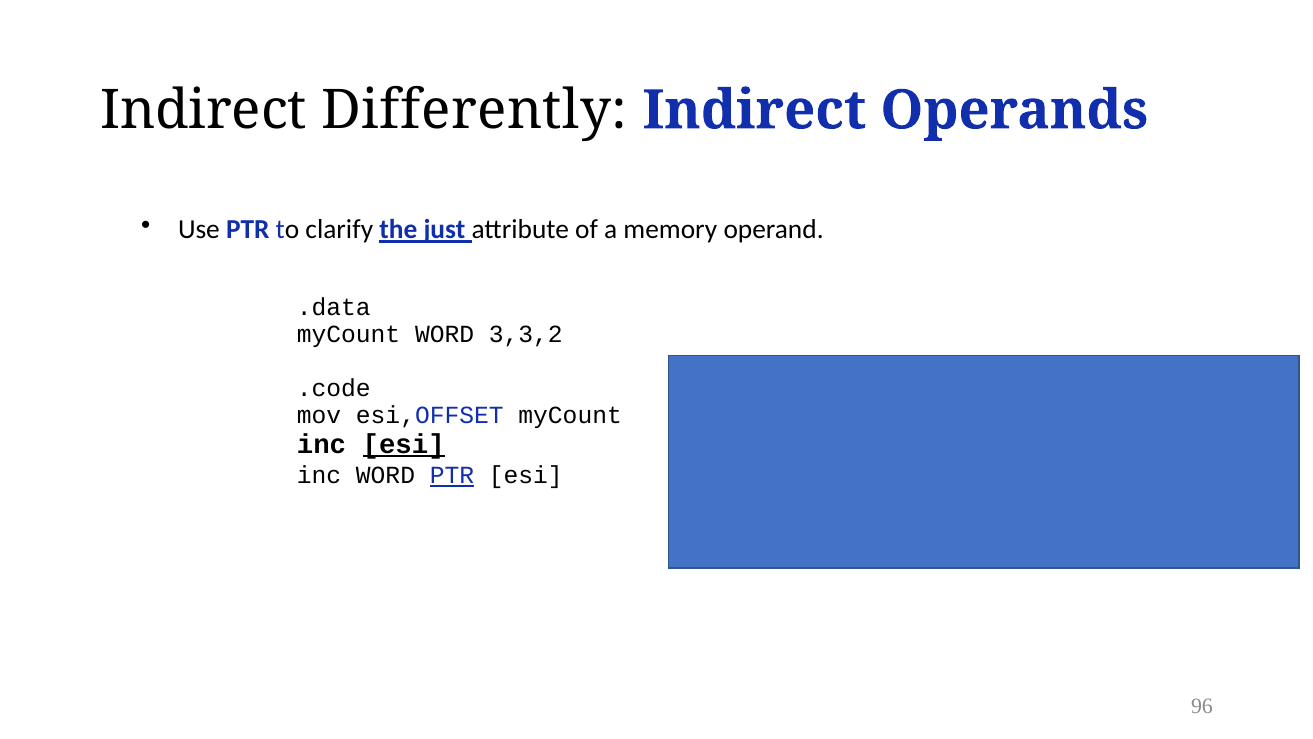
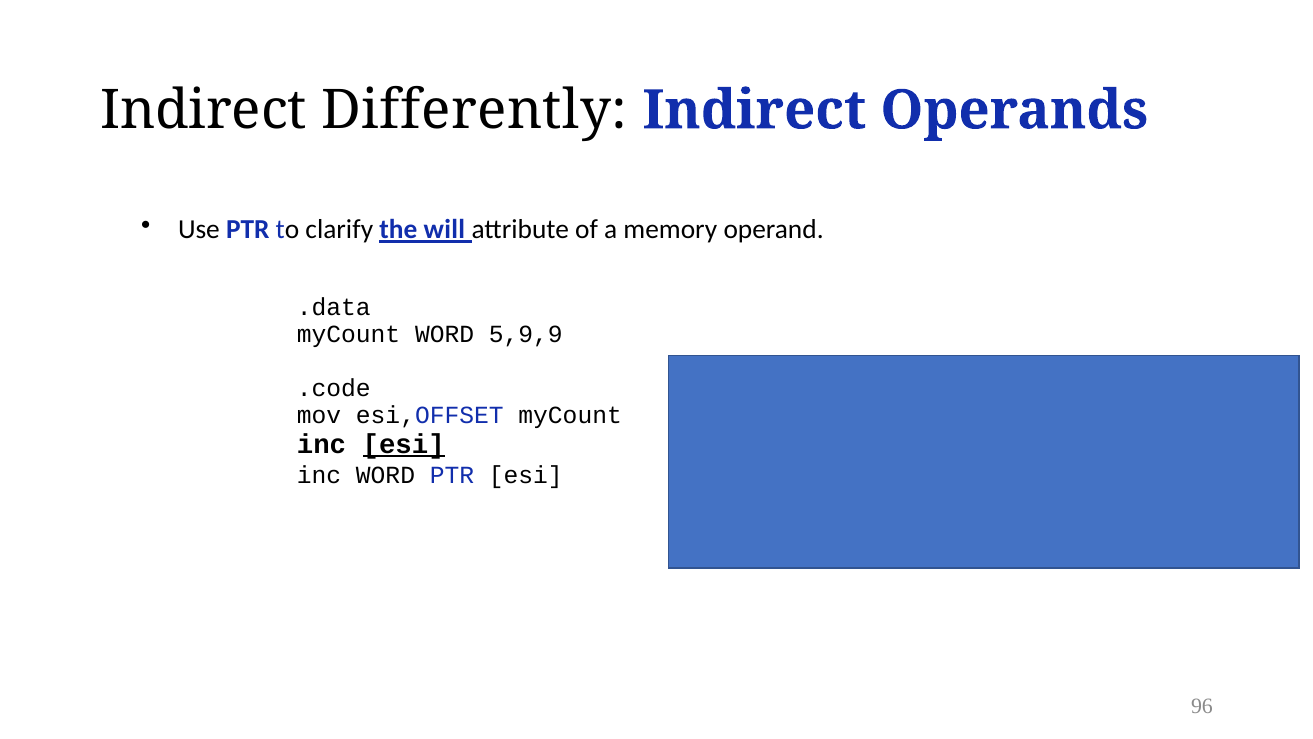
just: just -> will (444, 230)
3,3,2: 3,3,2 -> 5,9,9 (526, 334)
PTR underline: present -> none (452, 475)
